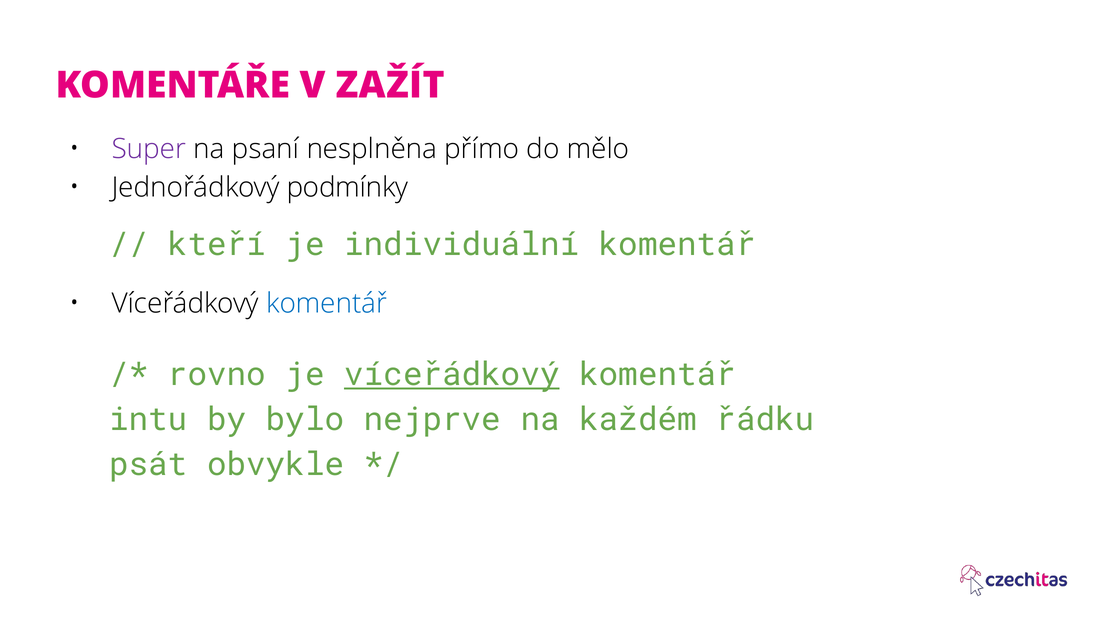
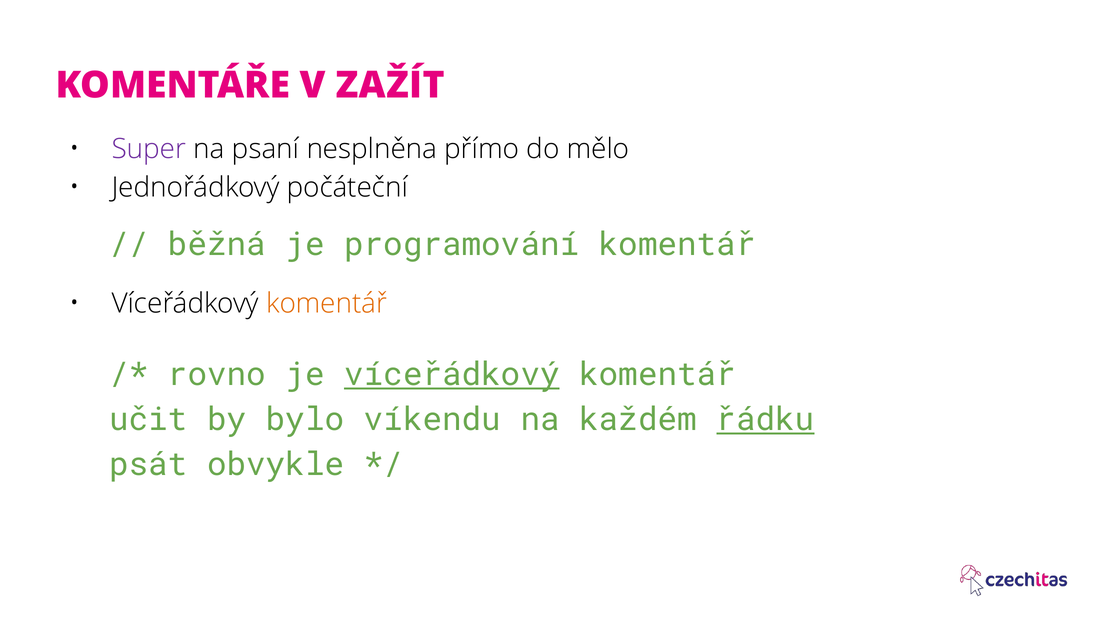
podmínky: podmínky -> počáteční (347, 188)
kteří: kteří -> běžná (217, 245)
individuální: individuální -> programování (462, 245)
komentář colour: blue -> orange (327, 304)
intu: intu -> učit (148, 420)
nejprve: nejprve -> víkendu (432, 420)
řádku underline: none -> present (765, 420)
